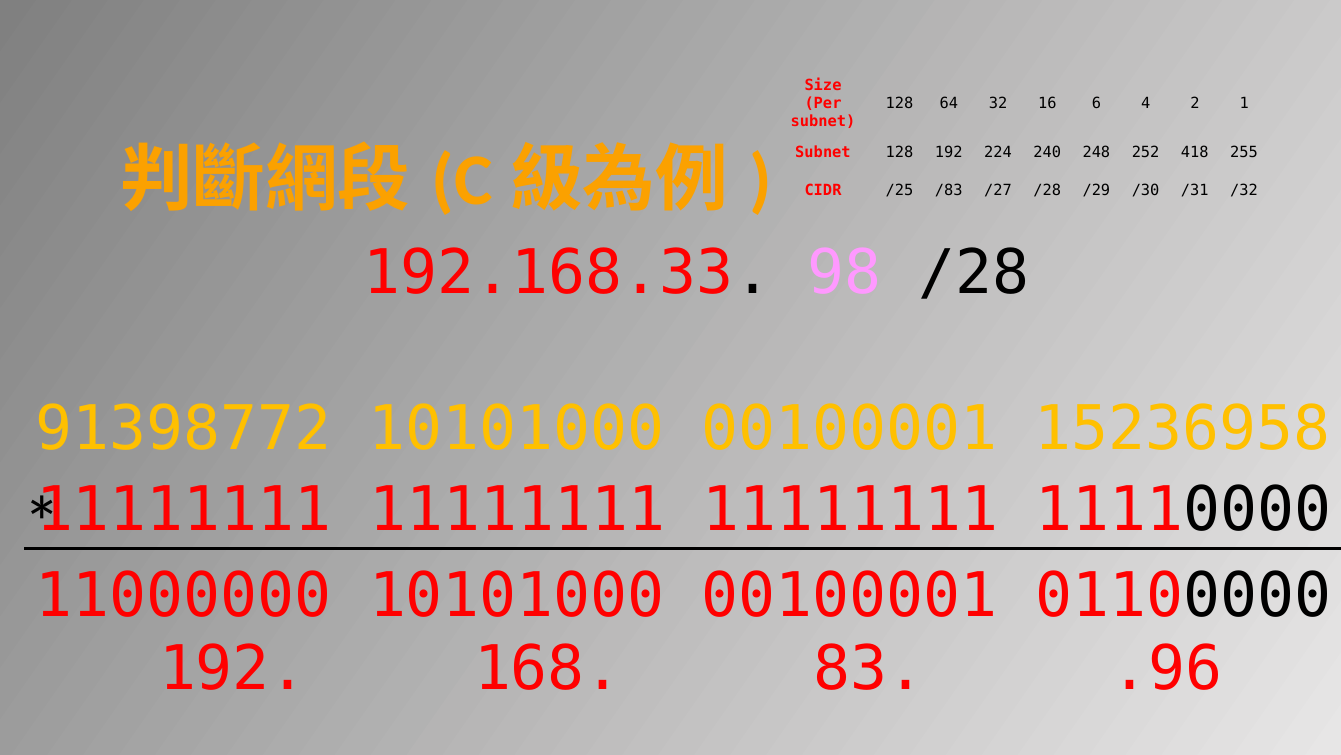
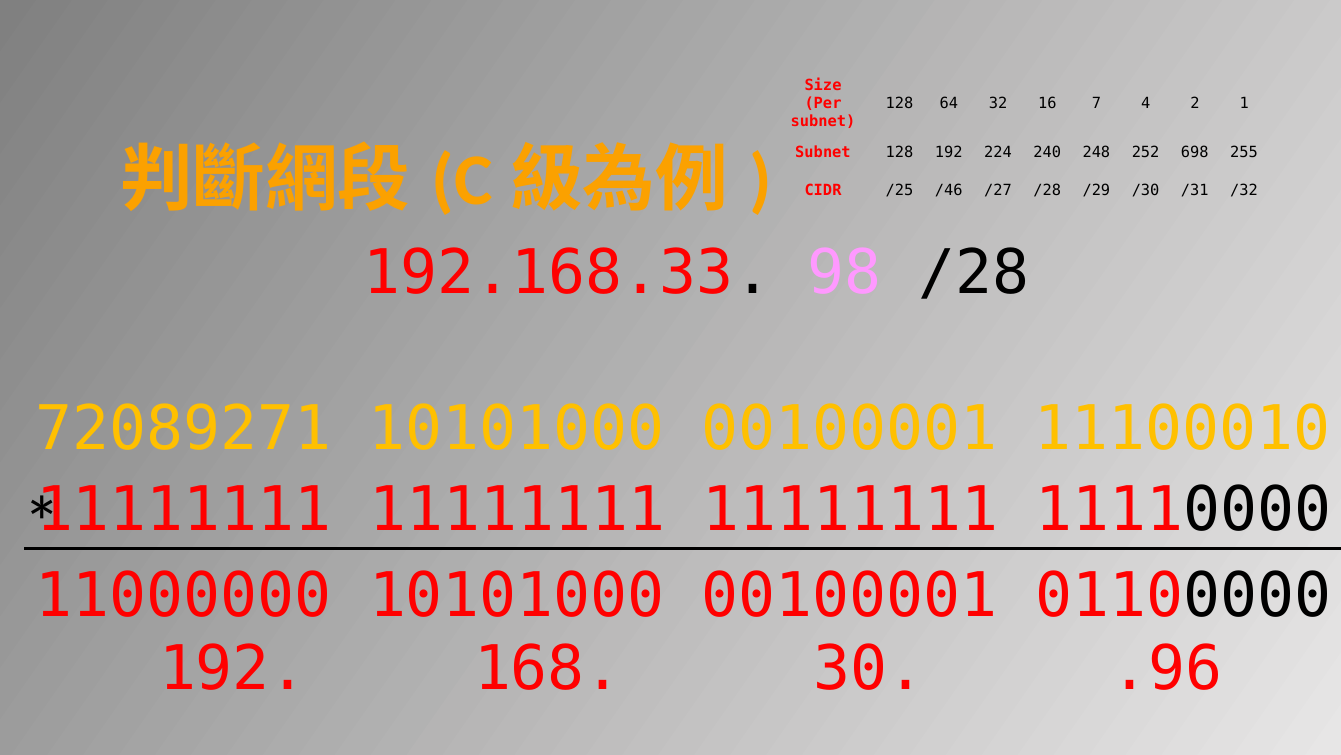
6: 6 -> 7 (1096, 103)
418: 418 -> 698 (1195, 152)
/83: /83 -> /46 (949, 190)
91398772: 91398772 -> 72089271 (184, 429)
15236958: 15236958 -> 11100010 (1183, 429)
83: 83 -> 30 (869, 669)
